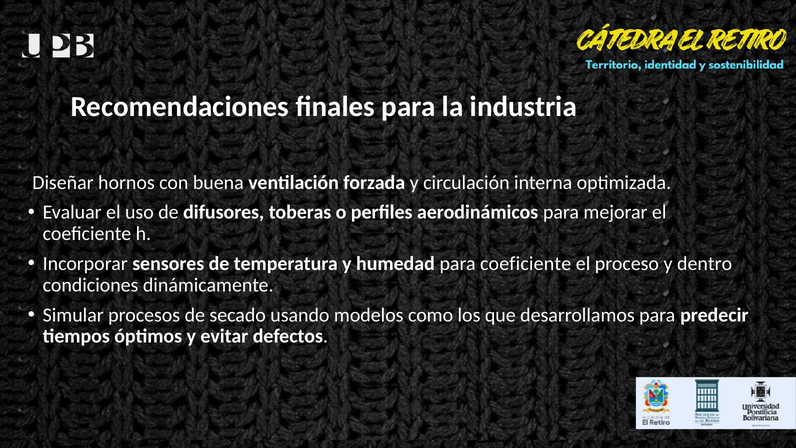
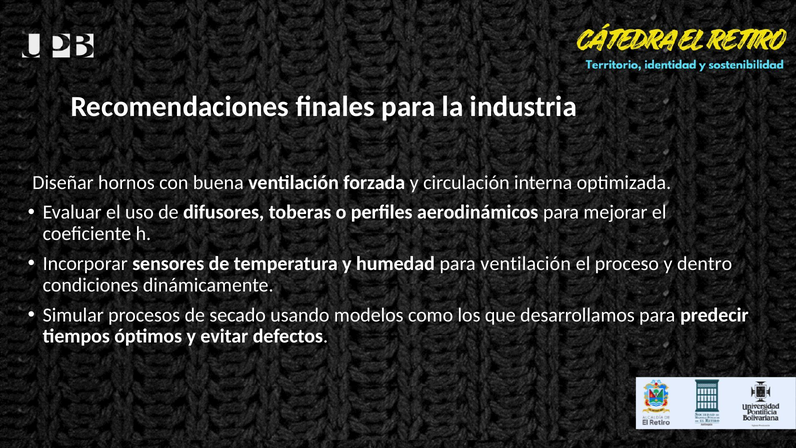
para coeficiente: coeficiente -> ventilación (526, 263)
